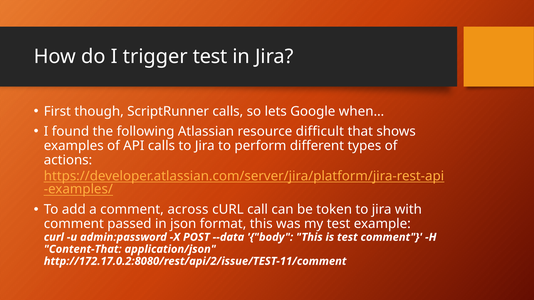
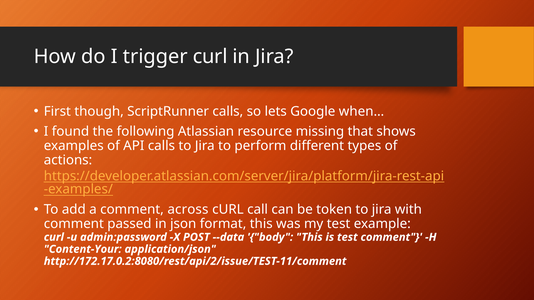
trigger test: test -> curl (210, 57)
difficult: difficult -> missing (320, 131)
Content-That: Content-That -> Content-Your (83, 249)
